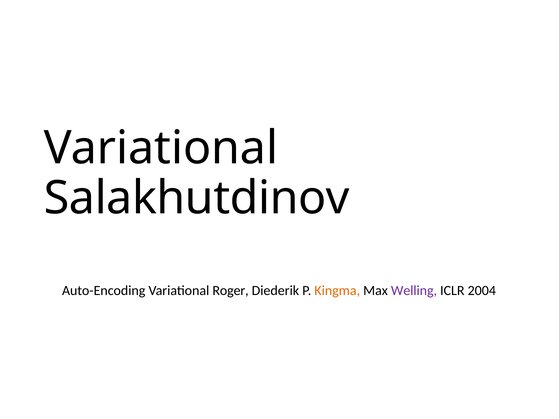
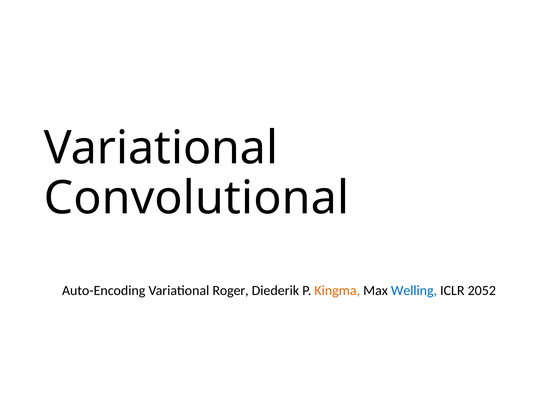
Salakhutdinov: Salakhutdinov -> Convolutional (196, 198)
Welling colour: purple -> blue (414, 291)
2004: 2004 -> 2052 (482, 291)
